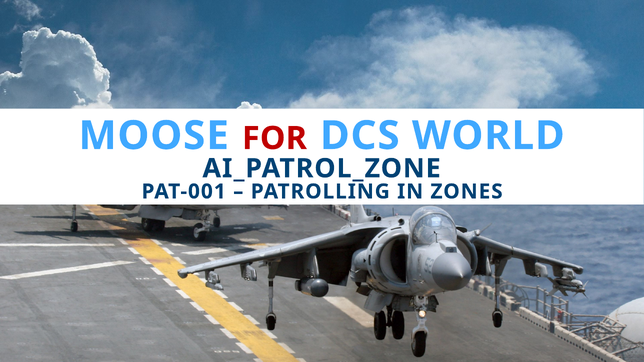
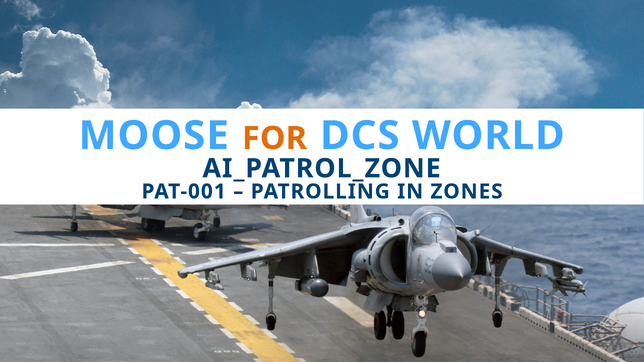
FOR colour: red -> orange (274, 138)
